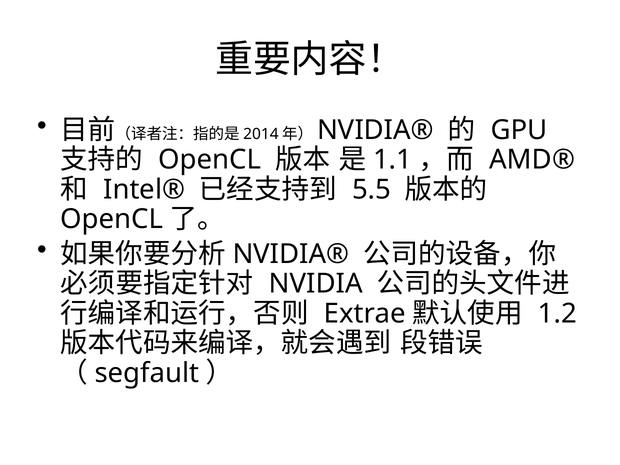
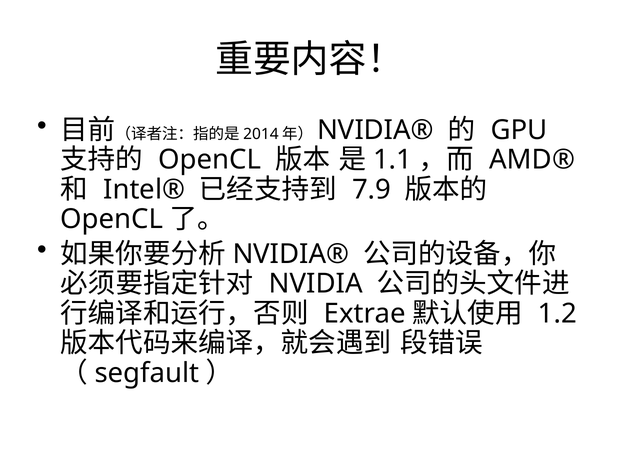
5.5: 5.5 -> 7.9 (372, 190)
